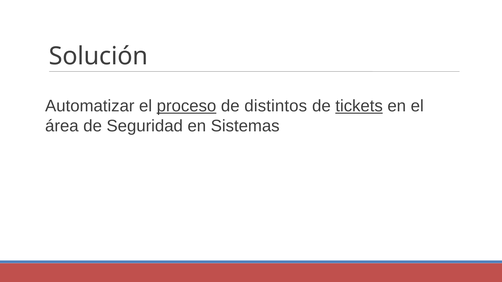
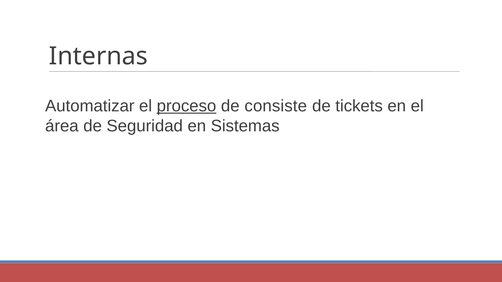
Solución: Solución -> Internas (98, 56)
distintos: distintos -> consiste (276, 106)
tickets underline: present -> none (359, 106)
